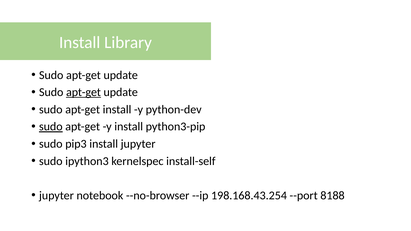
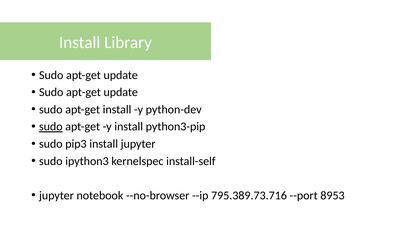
apt-get underline: present -> none (84, 92)
198.168.43.254: 198.168.43.254 -> 795.389.73.716 (249, 196)
8188: 8188 -> 8953 (333, 196)
